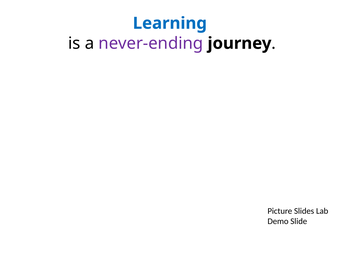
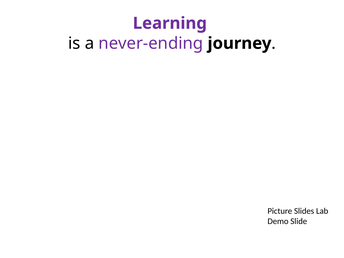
Learning colour: blue -> purple (170, 23)
